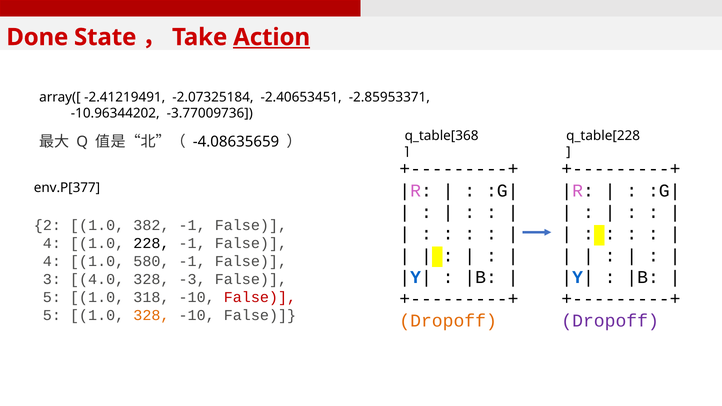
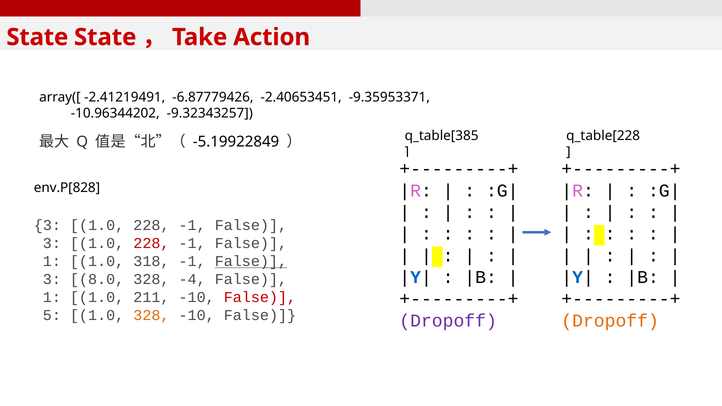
Done: Done -> State (37, 37)
Action underline: present -> none (272, 37)
-2.07325184: -2.07325184 -> -6.87779426 (213, 97)
-2.85953371: -2.85953371 -> -9.35953371 (389, 97)
-3.77009736: -3.77009736 -> -9.32343257 (210, 113)
-4.08635659: -4.08635659 -> -5.19922849 (236, 142)
q_table[368: q_table[368 -> q_table[385 (442, 136)
env.P[377: env.P[377 -> env.P[828 (67, 188)
2: 2 -> 3 (47, 225)
382: 382 -> 228 (151, 225)
4: 4 -> 3 (52, 243)
228 colour: black -> red (151, 243)
4: 4 -> 1 (52, 261)
580: 580 -> 318 (151, 261)
False underline: none -> present (251, 261)
4.0: 4.0 -> 8.0 (97, 279)
-3: -3 -> -4 (192, 279)
5: 5 -> 1 (52, 297)
318: 318 -> 211 (151, 297)
Dropoff colour: orange -> purple (448, 321)
Dropoff colour: purple -> orange (610, 321)
